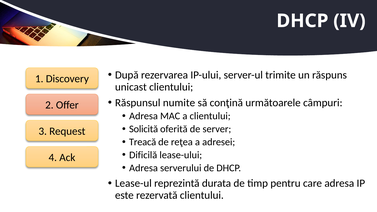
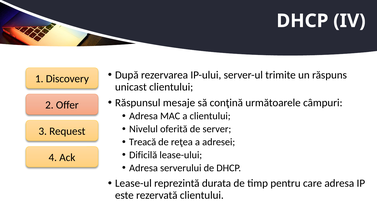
numite: numite -> mesaje (179, 103)
Solicită: Solicită -> Nivelul (144, 129)
